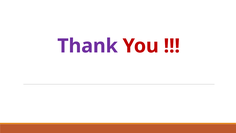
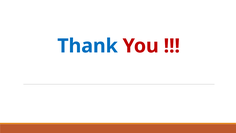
Thank colour: purple -> blue (88, 46)
